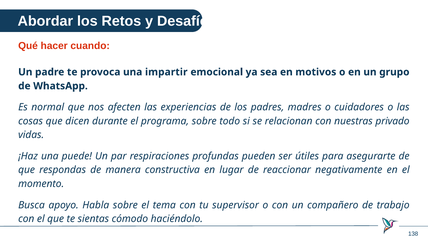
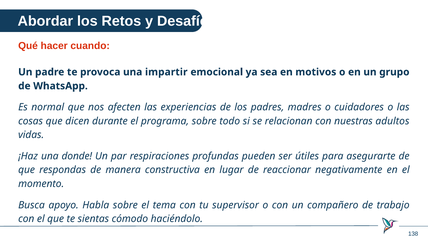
privado: privado -> adultos (392, 121)
puede: puede -> donde (77, 156)
